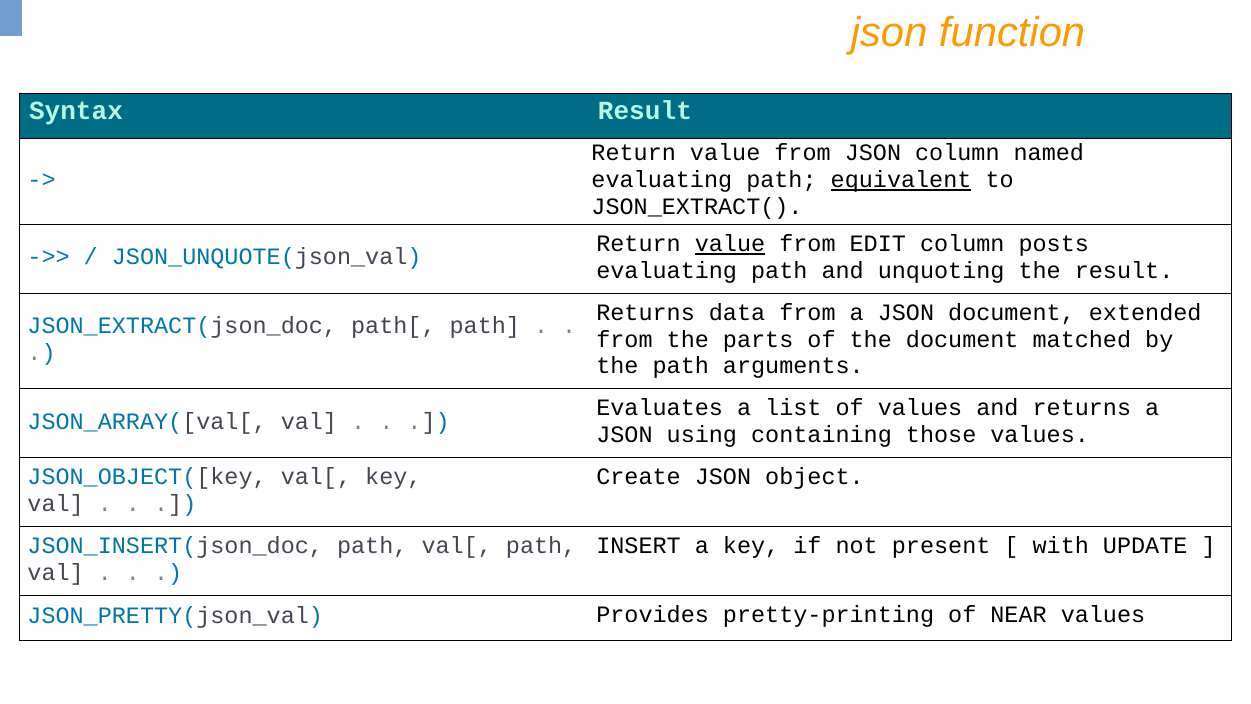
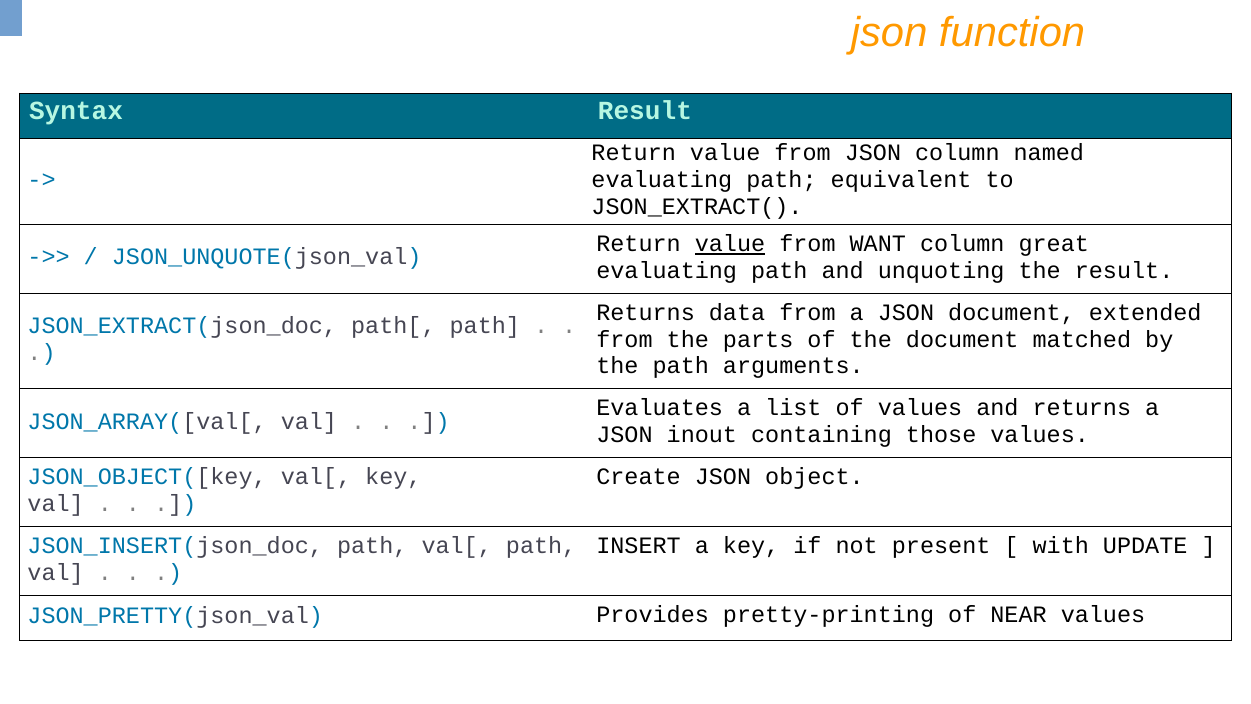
equivalent underline: present -> none (901, 180)
EDIT: EDIT -> WANT (878, 244)
posts: posts -> great (1054, 244)
using: using -> inout (702, 435)
